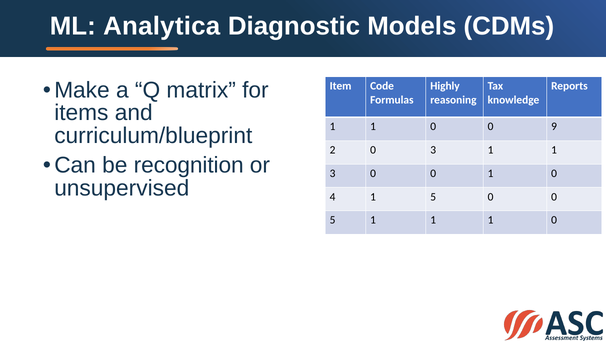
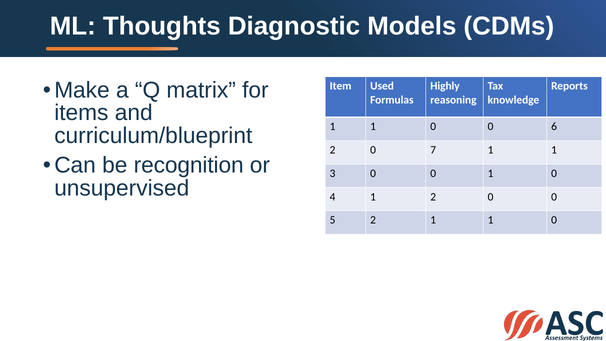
Analytica: Analytica -> Thoughts (162, 26)
Code: Code -> Used (382, 86)
9: 9 -> 6 (554, 127)
0 3: 3 -> 7 (433, 150)
1 5: 5 -> 2 (433, 197)
5 1: 1 -> 2 (373, 220)
